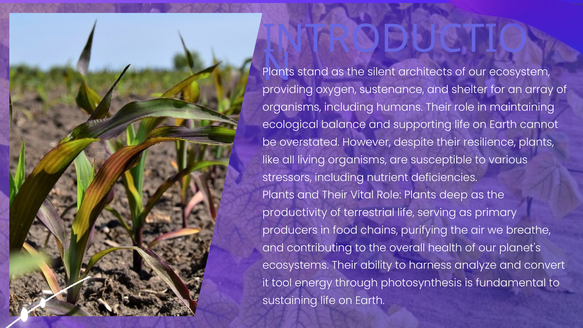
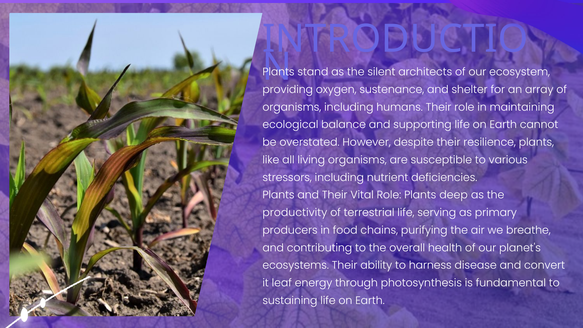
analyze: analyze -> disease (476, 265)
tool: tool -> leaf (282, 283)
